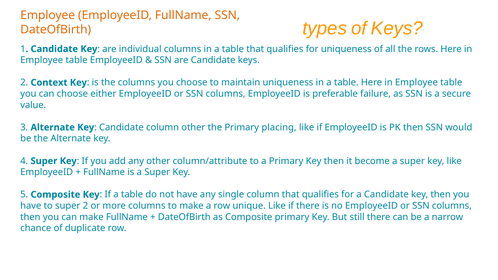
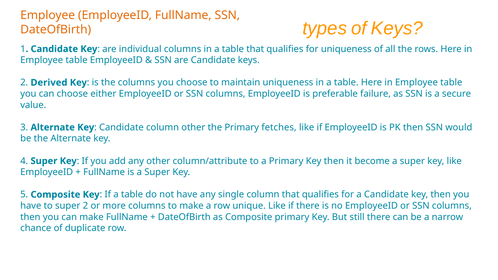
Context: Context -> Derived (49, 83)
placing: placing -> fetches (279, 127)
